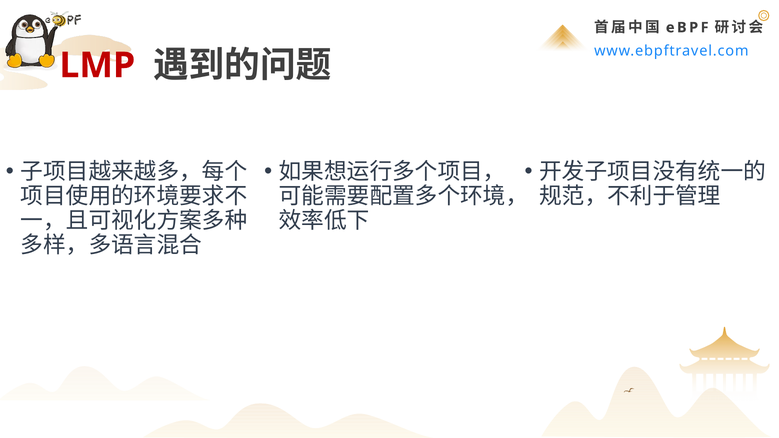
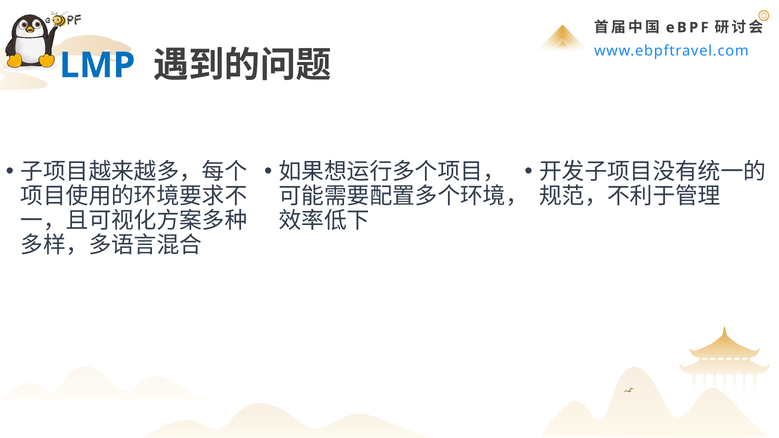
LMP colour: red -> blue (97, 65)
